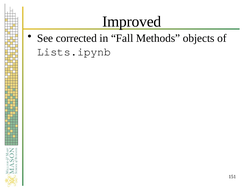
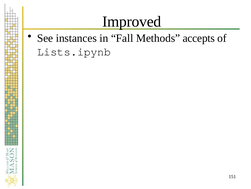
corrected: corrected -> instances (76, 38)
objects: objects -> accepts (199, 38)
